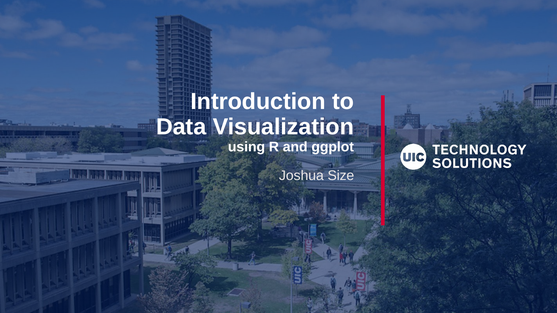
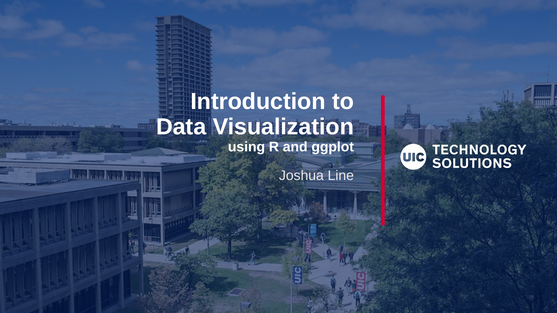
Size: Size -> Line (341, 176)
